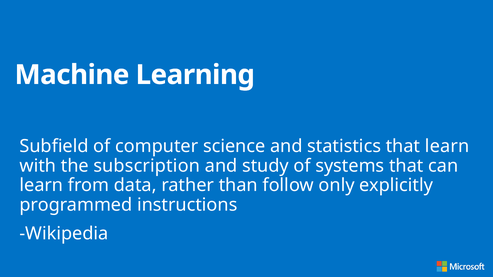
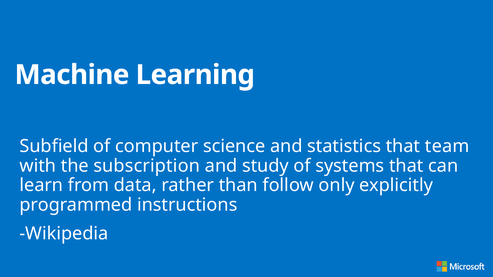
that learn: learn -> team (447, 146)
